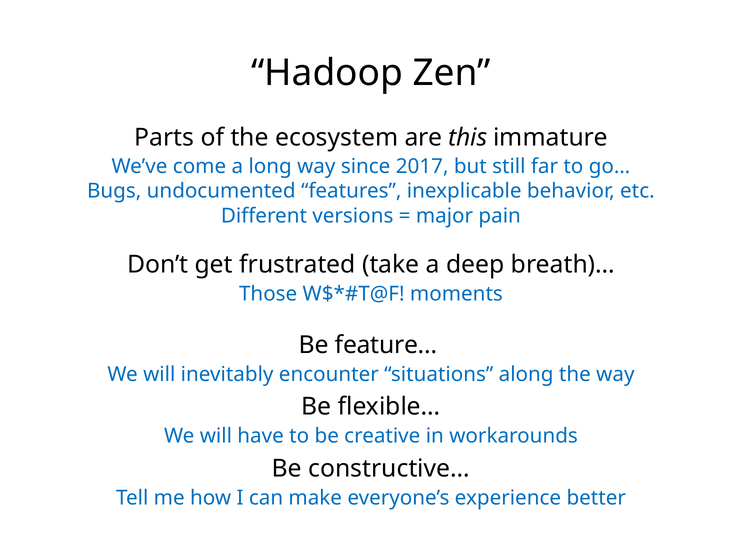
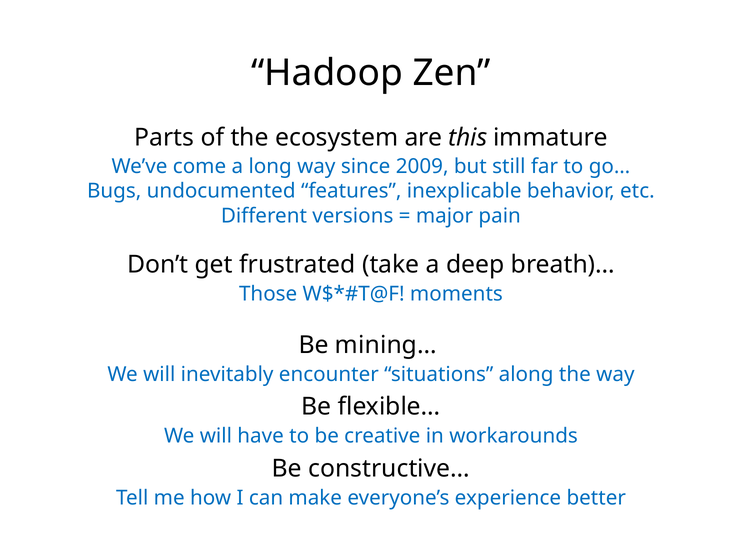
2017: 2017 -> 2009 (422, 167)
feature…: feature… -> mining… (386, 345)
